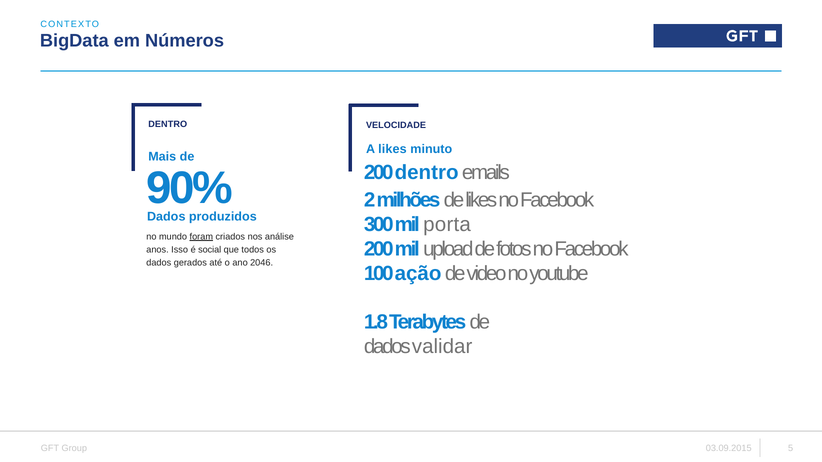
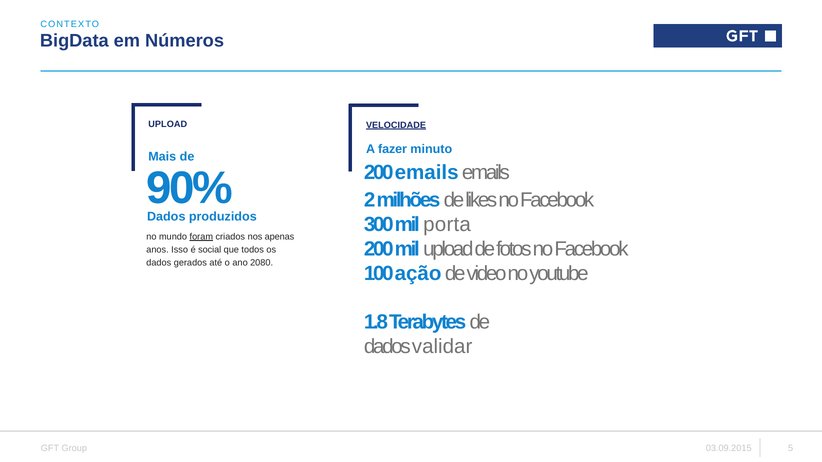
DENTRO: DENTRO -> UPLOAD (168, 124)
VELOCIDADE underline: none -> present (396, 125)
A likes: likes -> fazer (393, 149)
200 dentro: dentro -> emails (427, 173)
análise: análise -> apenas (279, 237)
2046: 2046 -> 2080 (262, 263)
